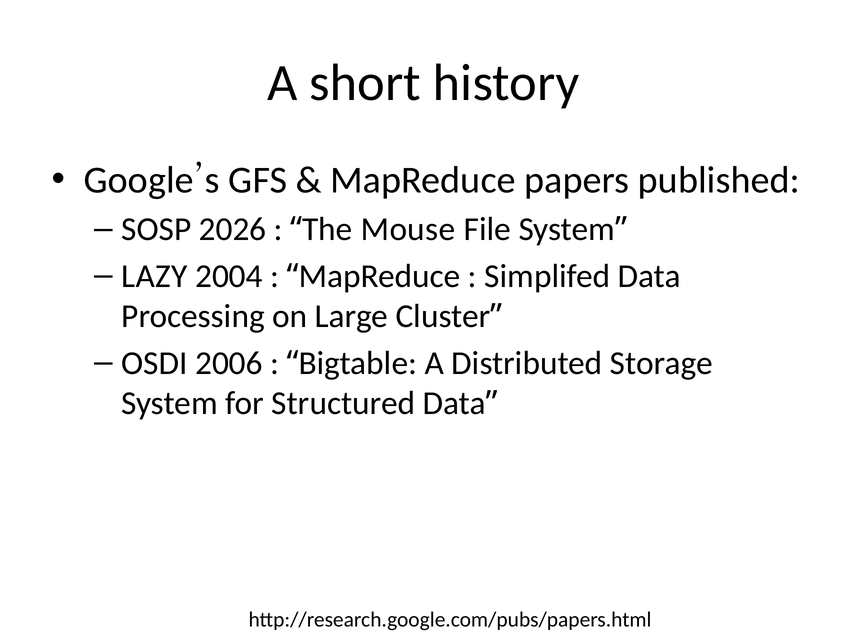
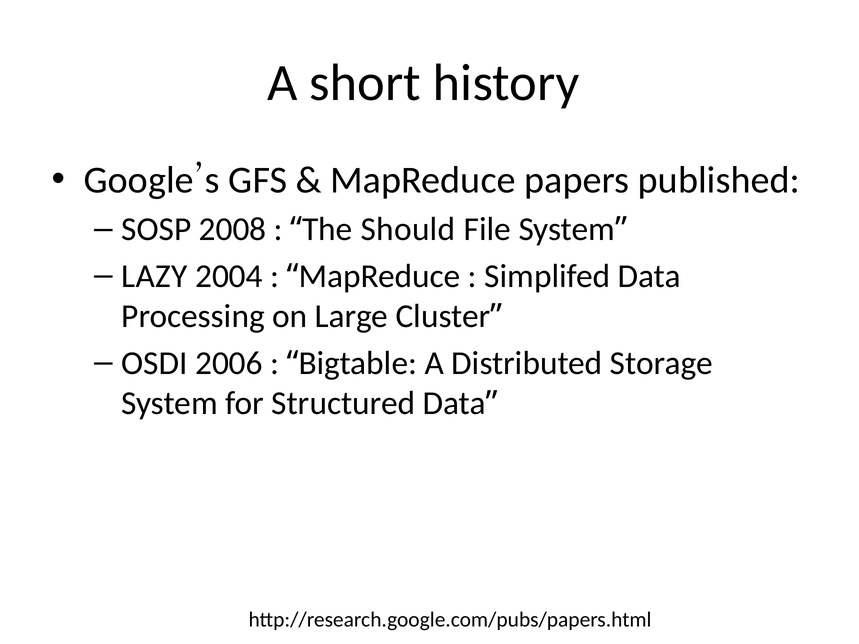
2026: 2026 -> 2008 (233, 230)
Mouse: Mouse -> Should (408, 230)
